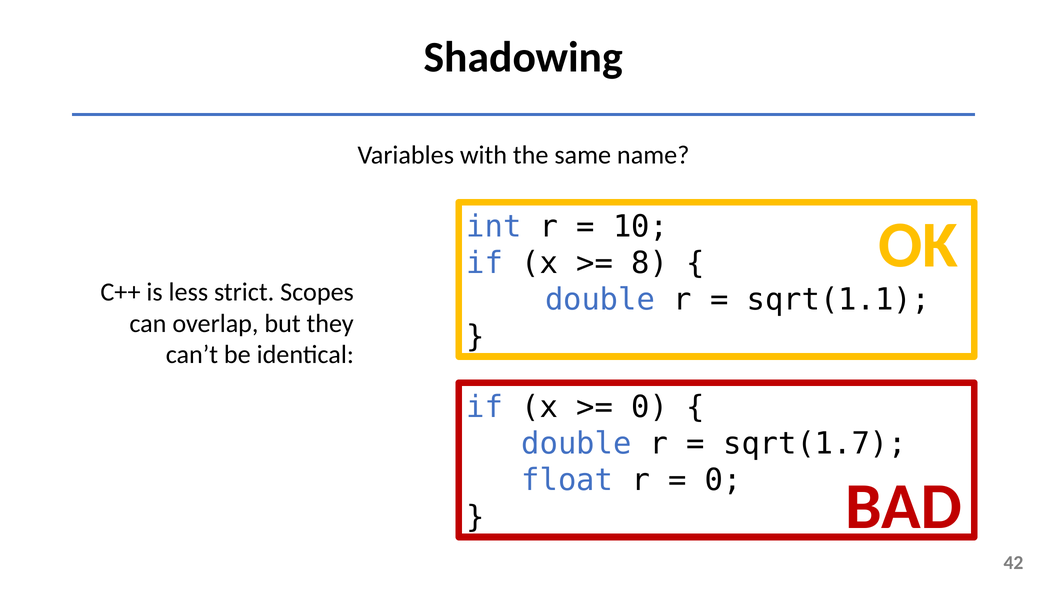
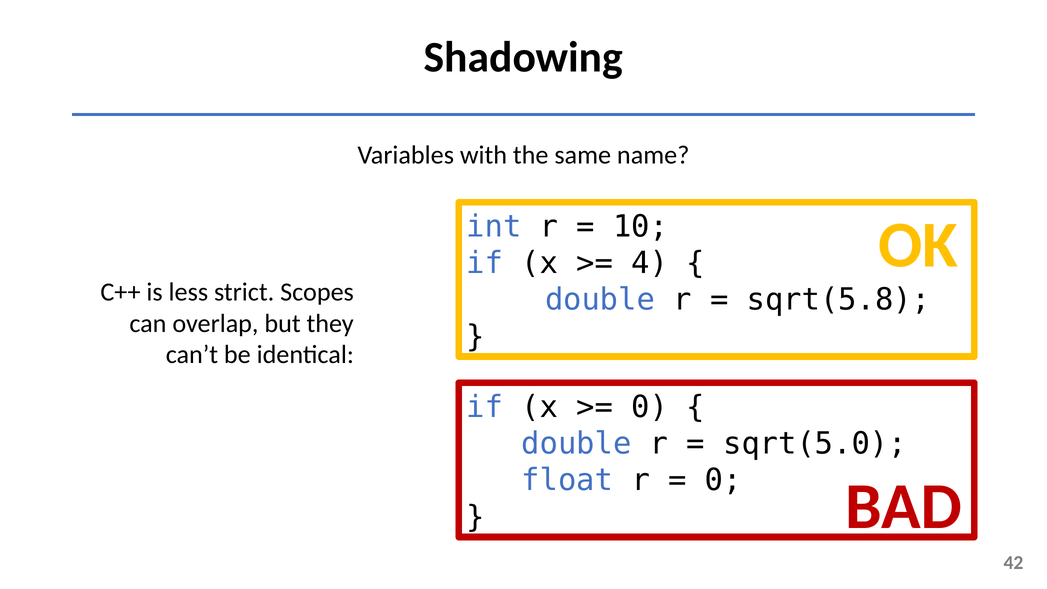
8: 8 -> 4 (650, 263)
sqrt(1.1: sqrt(1.1 -> sqrt(5.8 (838, 300)
sqrt(1.7: sqrt(1.7 -> sqrt(5.0 (815, 444)
